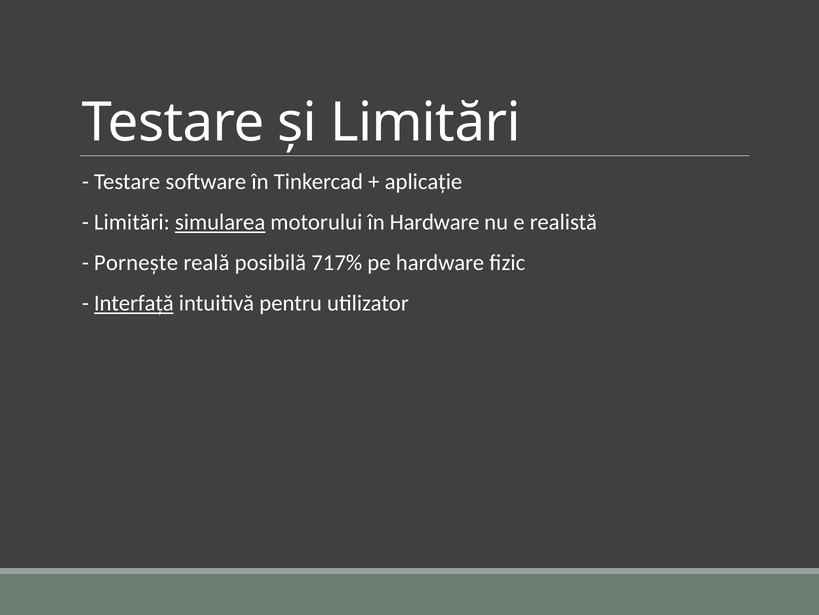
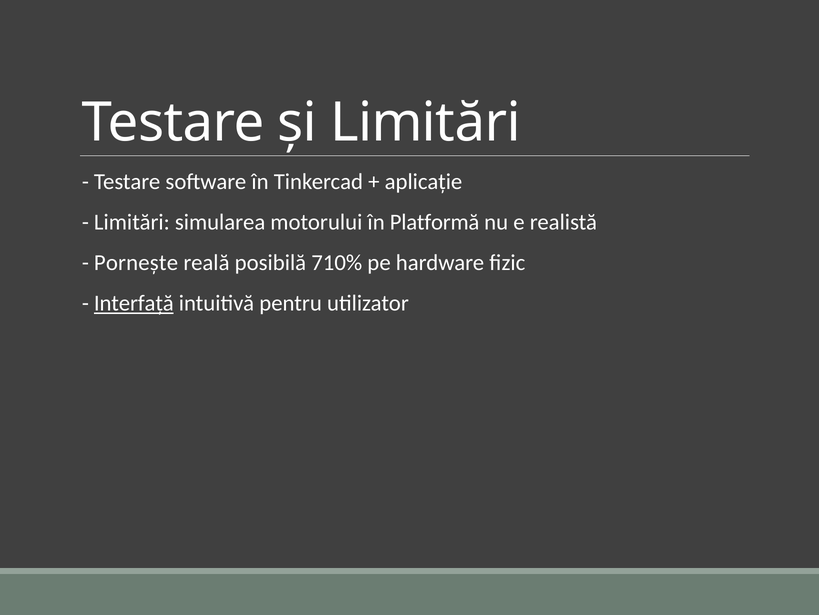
simularea underline: present -> none (220, 222)
în Hardware: Hardware -> Platformă (435, 222)
717%: 717% -> 710% (337, 263)
